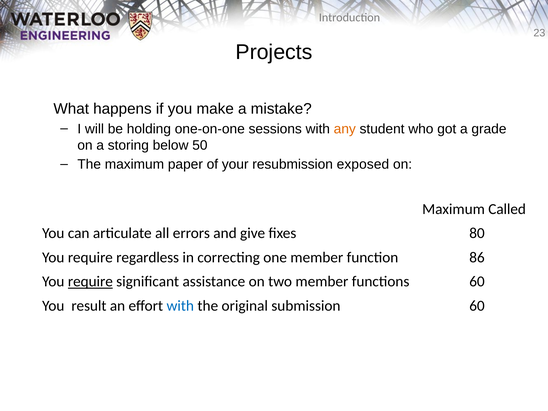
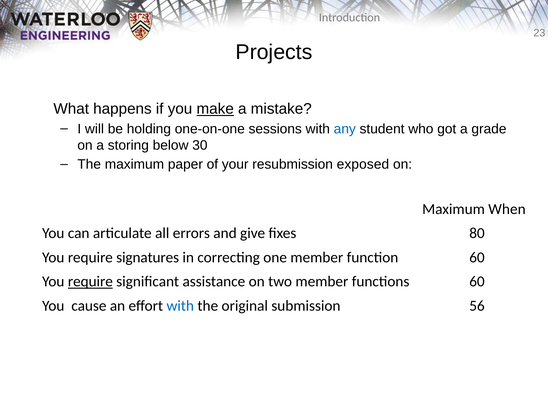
make underline: none -> present (215, 109)
any colour: orange -> blue (345, 129)
50: 50 -> 30 (200, 145)
Called: Called -> When (507, 209)
regardless: regardless -> signatures (148, 257)
function 86: 86 -> 60 (477, 257)
result: result -> cause (89, 306)
submission 60: 60 -> 56 (477, 306)
